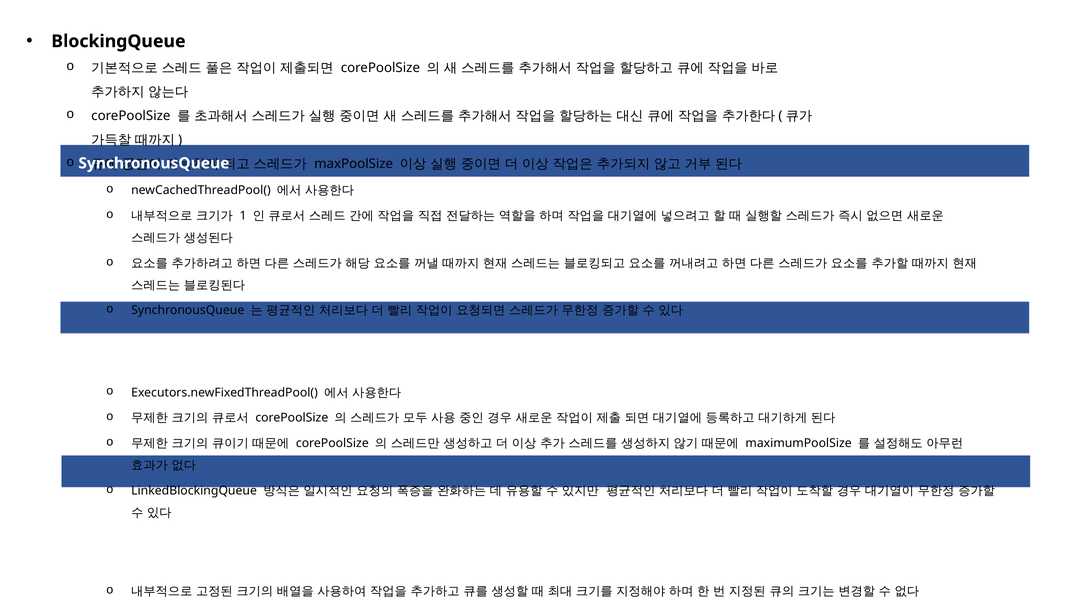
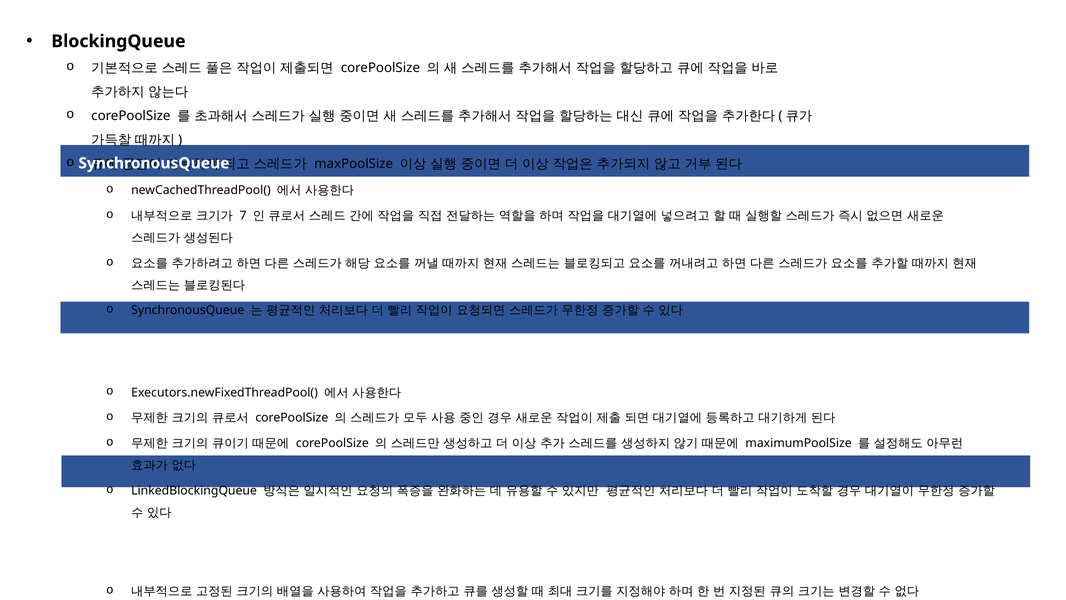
1: 1 -> 7 (243, 216)
